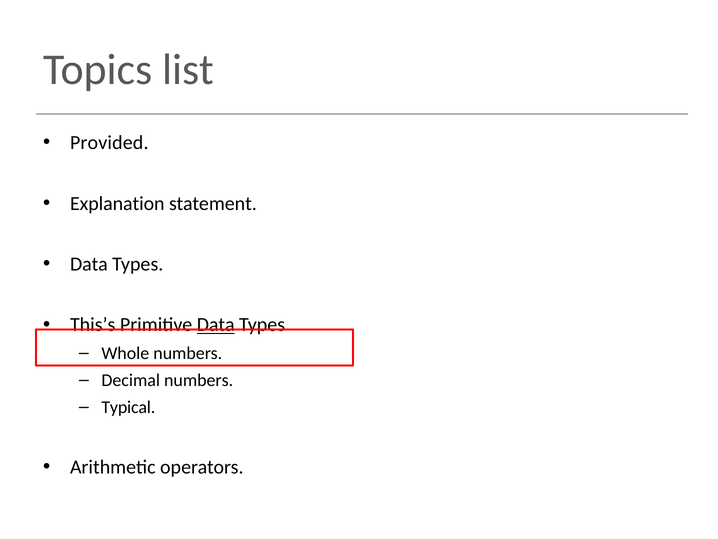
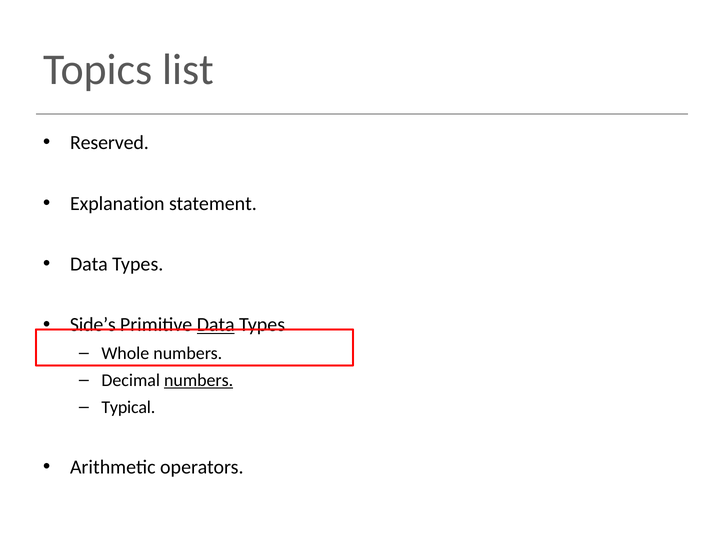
Provided: Provided -> Reserved (109, 143)
This’s: This’s -> Side’s (93, 325)
numbers underline: none -> present (199, 380)
